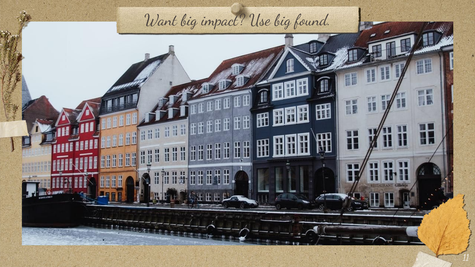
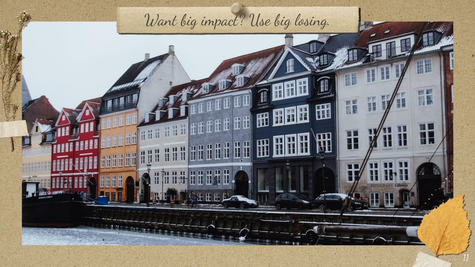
found: found -> losing (313, 20)
